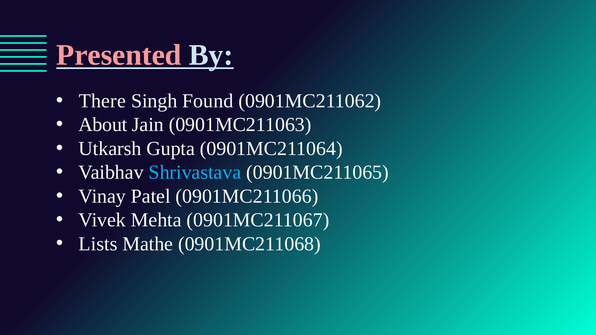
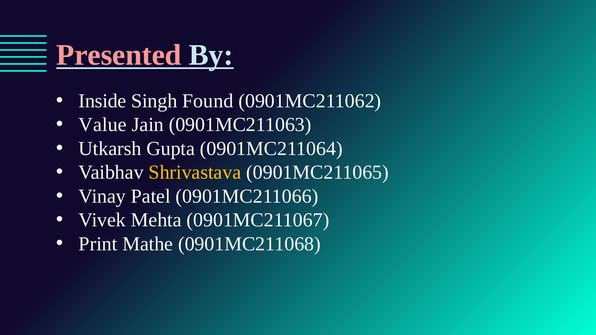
There: There -> Inside (102, 101)
About: About -> Value (103, 125)
Shrivastava colour: light blue -> yellow (195, 173)
Lists: Lists -> Print (98, 244)
